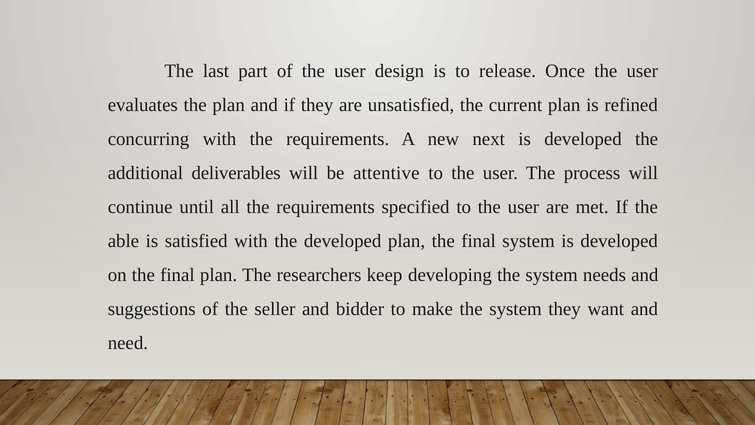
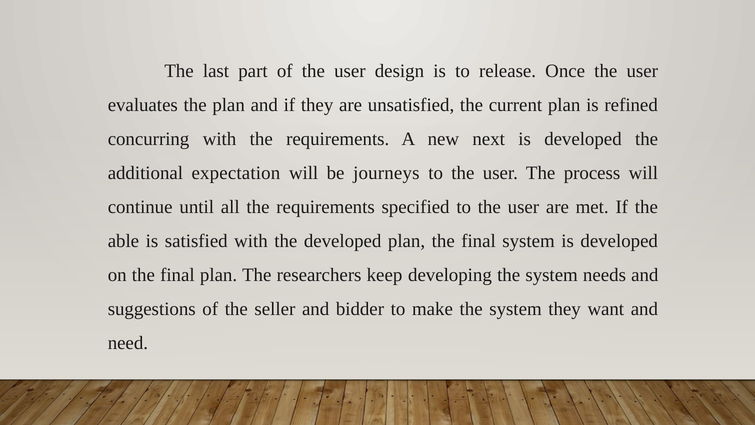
deliverables: deliverables -> expectation (236, 173)
attentive: attentive -> journeys (386, 173)
